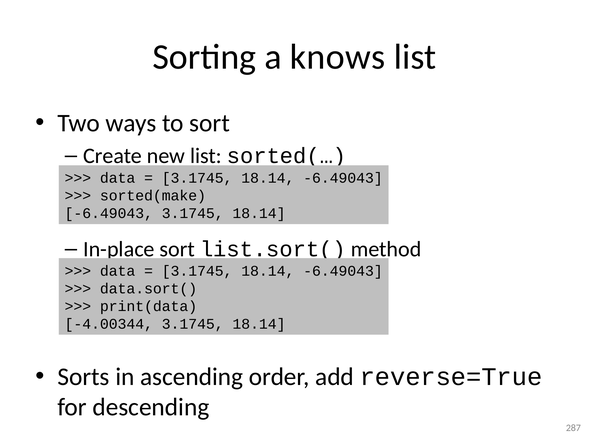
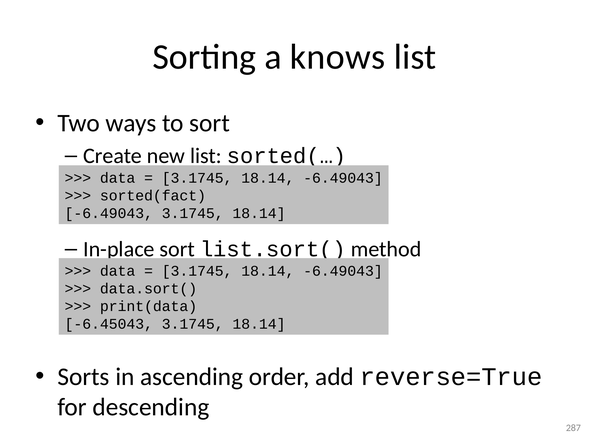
sorted(make: sorted(make -> sorted(fact (153, 196)
-4.00344: -4.00344 -> -6.45043 (109, 324)
